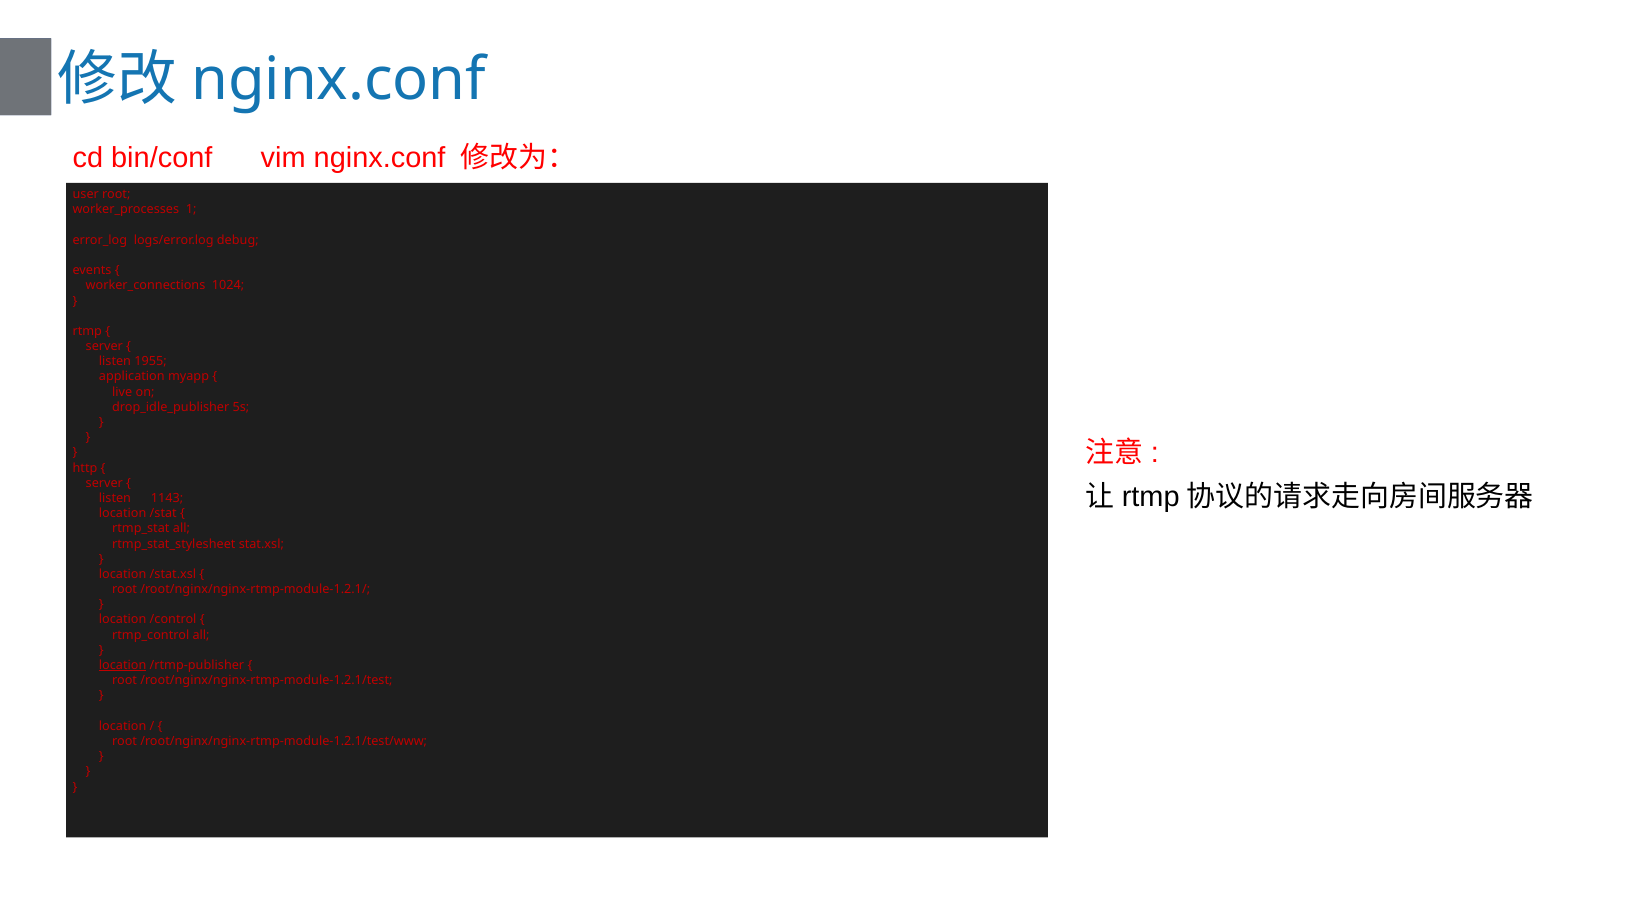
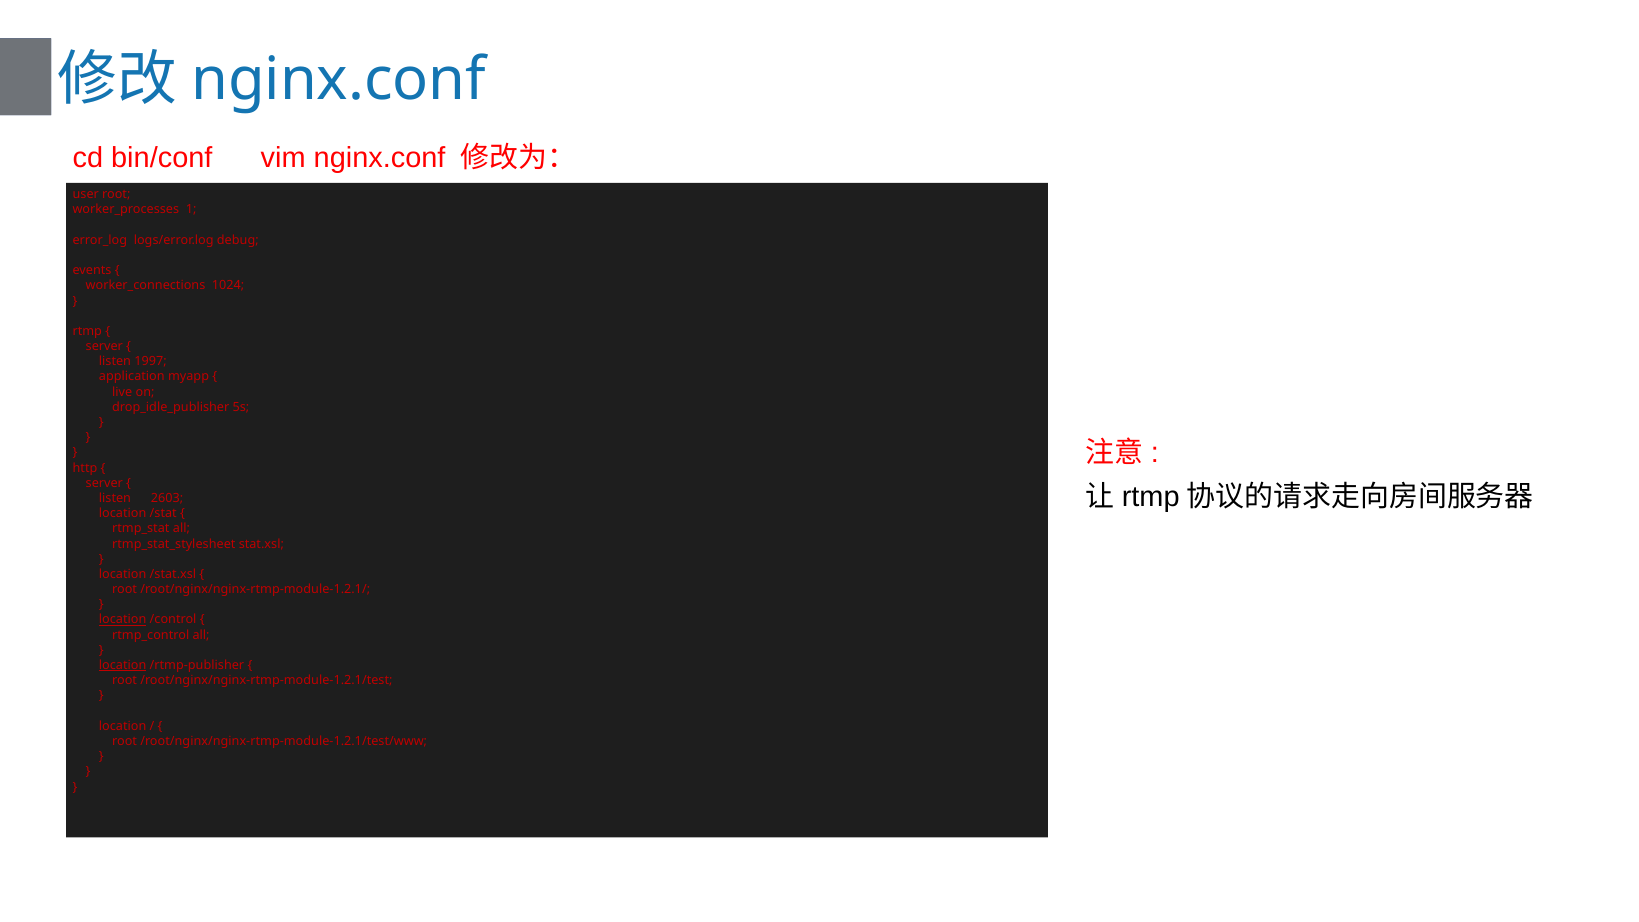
1955: 1955 -> 1997 (151, 362)
1143: 1143 -> 2603 (167, 498)
location underline: none -> present (123, 620)
